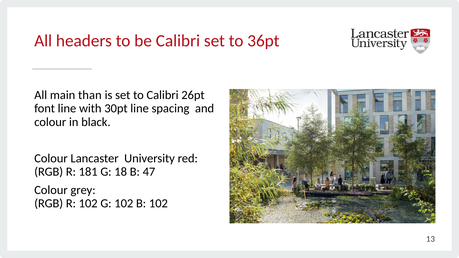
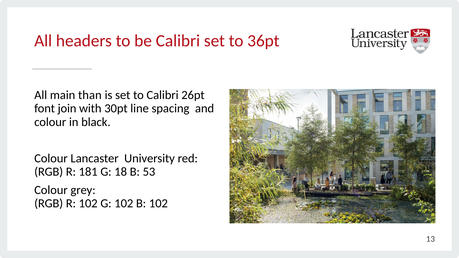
font line: line -> join (67, 109)
47: 47 -> 53 (149, 172)
